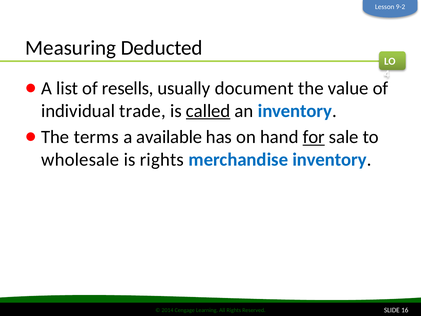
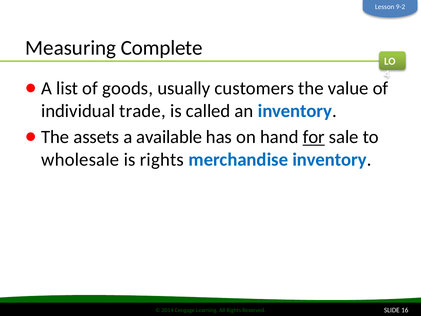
Deducted: Deducted -> Complete (162, 48)
resells: resells -> goods (128, 88)
document: document -> customers (254, 88)
called underline: present -> none (208, 111)
terms: terms -> assets (96, 137)
